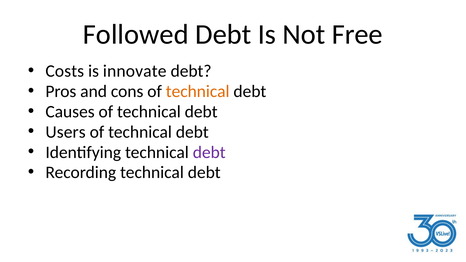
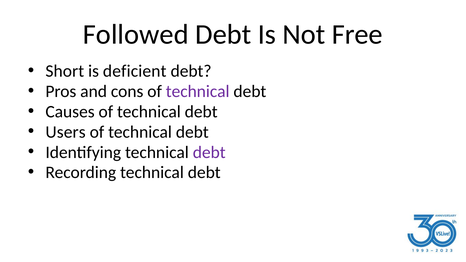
Costs: Costs -> Short (65, 71)
innovate: innovate -> deficient (135, 71)
technical colour: orange -> purple (198, 91)
